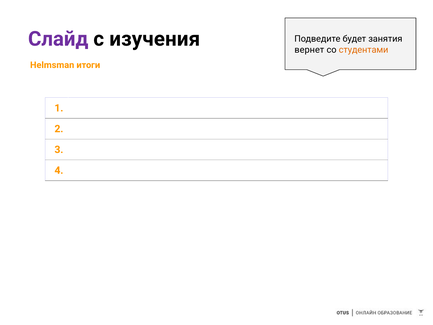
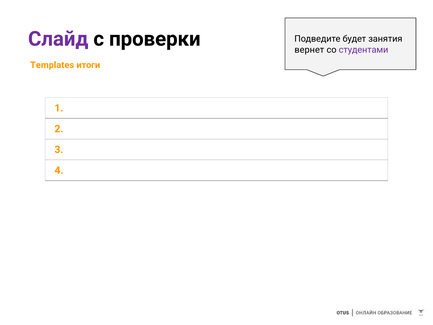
изучения: изучения -> проверки (155, 39)
студентами colour: orange -> purple (364, 50)
Helmsman: Helmsman -> Templates (52, 65)
